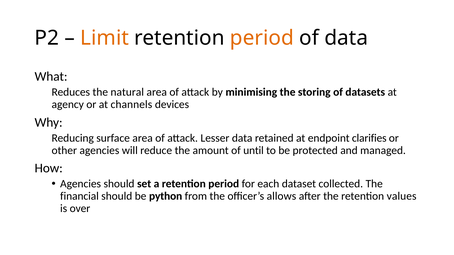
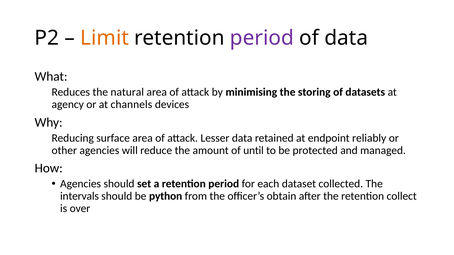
period colour: orange -> purple (262, 38)
clarifies: clarifies -> reliably (369, 138)
financial: financial -> intervals (80, 196)
allows: allows -> obtain (282, 196)
values: values -> collect (402, 196)
